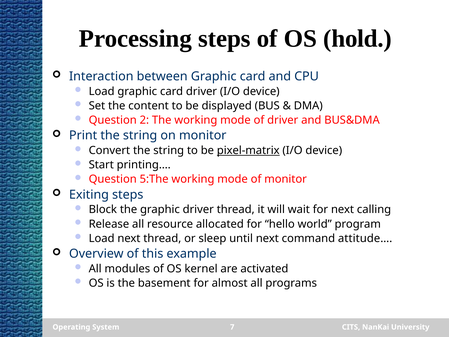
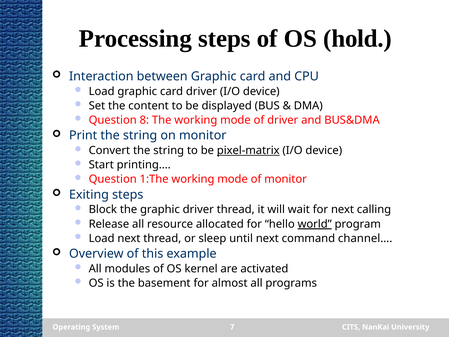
2: 2 -> 8 (144, 120)
5:The: 5:The -> 1:The (154, 179)
world underline: none -> present (315, 224)
attitude…: attitude… -> channel… (365, 238)
